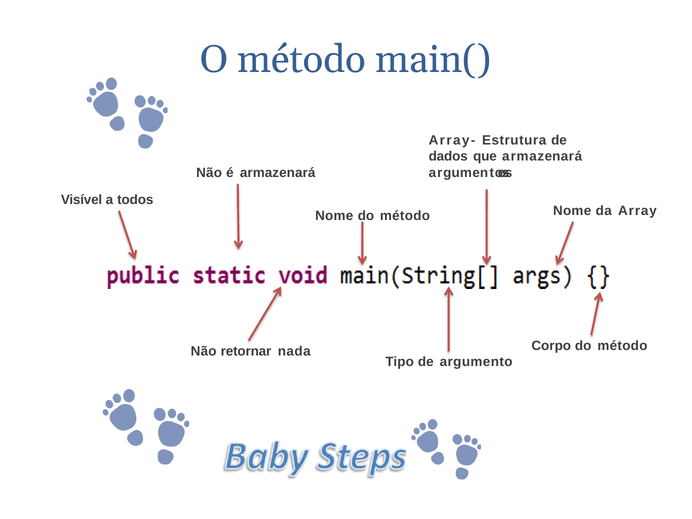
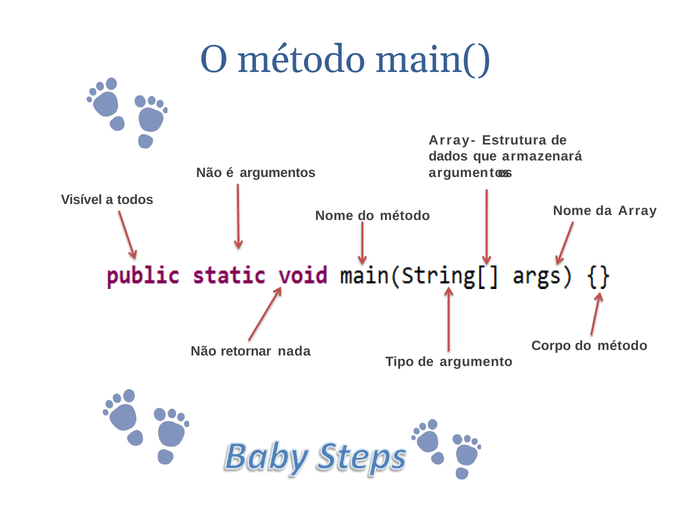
é armazenará: armazenará -> argumentos (278, 173)
